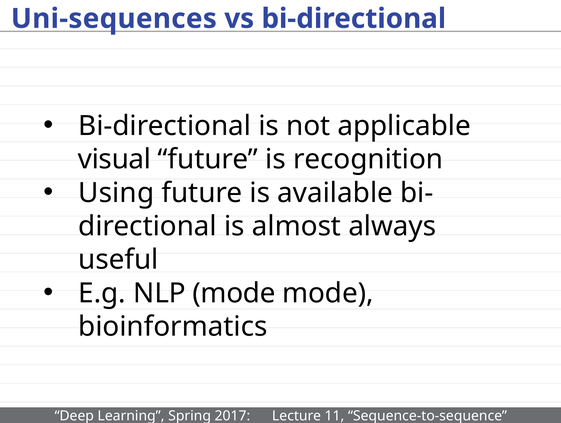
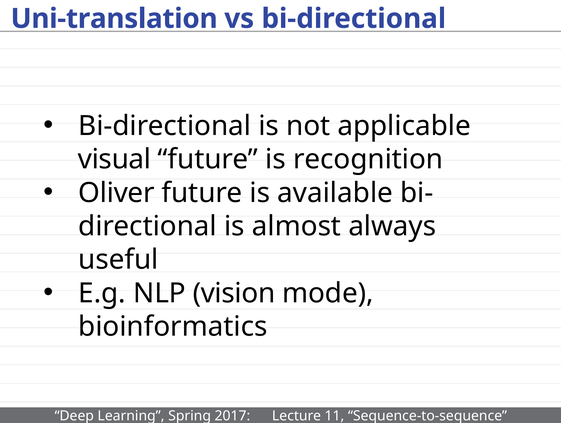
Uni-sequences: Uni-sequences -> Uni-translation (114, 19)
Using: Using -> Oliver (116, 193)
NLP mode: mode -> vision (234, 293)
